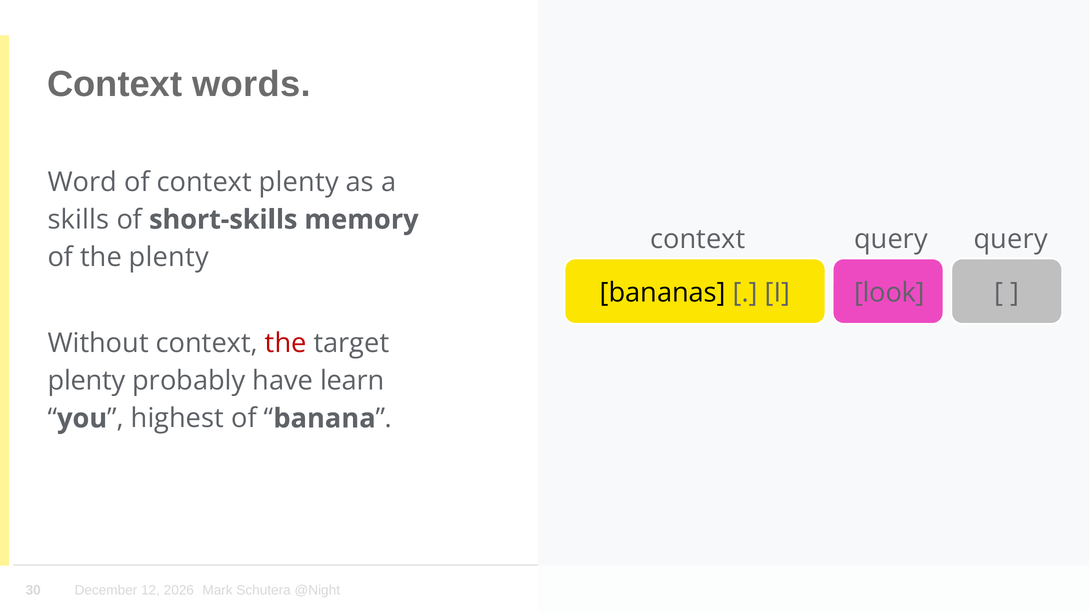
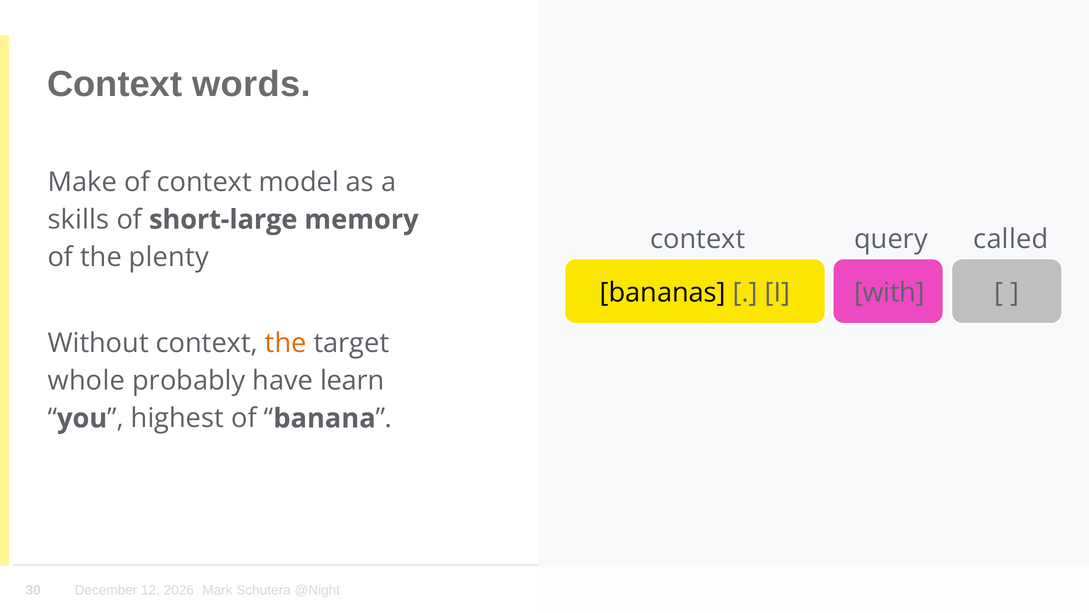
Word: Word -> Make (82, 182)
context plenty: plenty -> model (299, 182)
short-skills: short-skills -> short-large (223, 220)
query: query -> called (1011, 239)
look: look -> with (889, 293)
the colour: red -> orange (286, 343)
plenty: plenty -> whole (86, 381)
